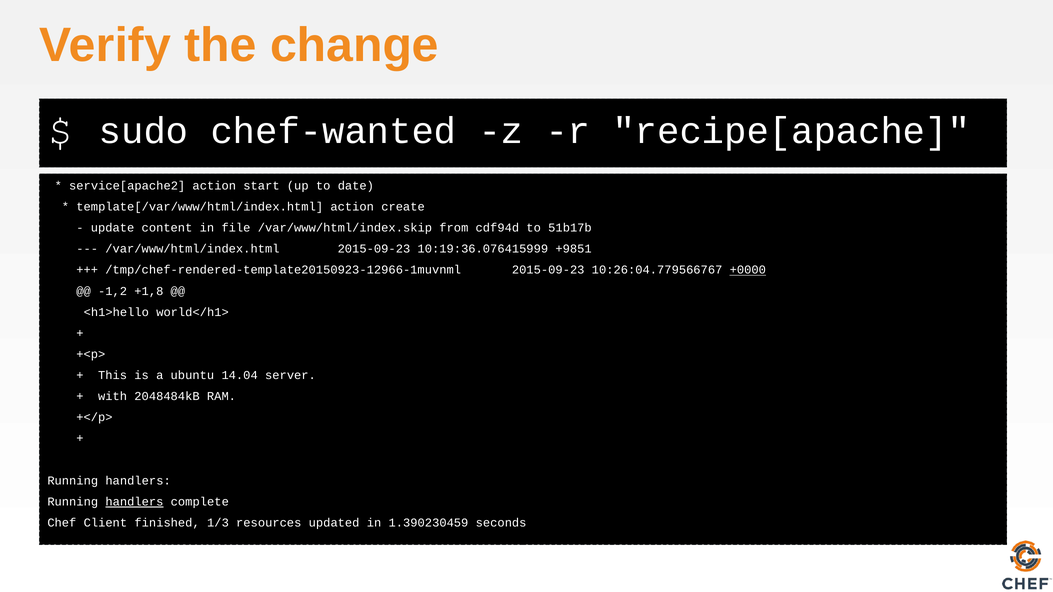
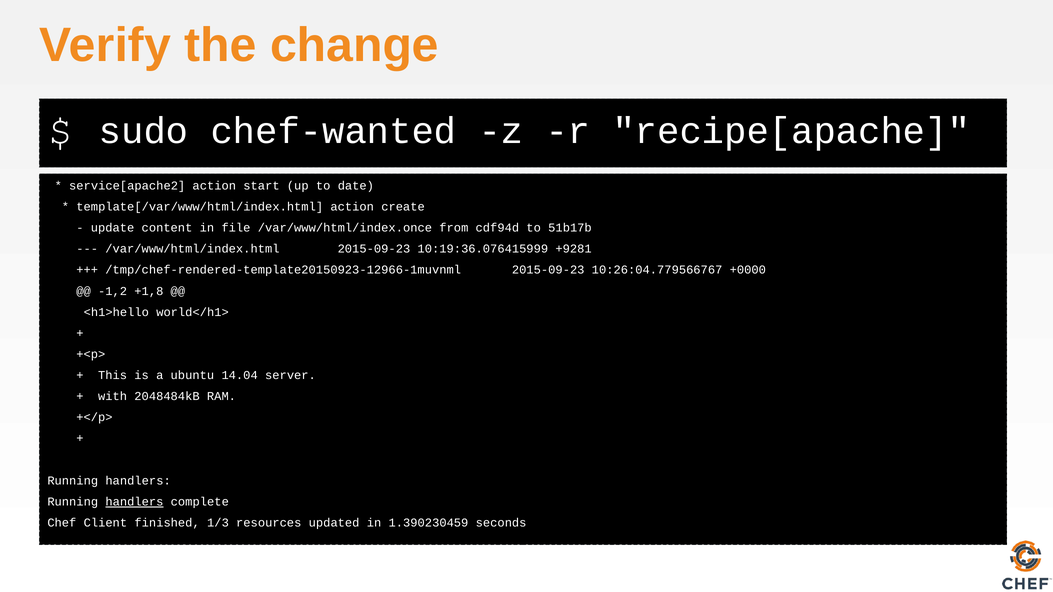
/var/www/html/index.skip: /var/www/html/index.skip -> /var/www/html/index.once (345, 228)
+9851: +9851 -> +9281 (574, 249)
+0000 underline: present -> none (748, 270)
